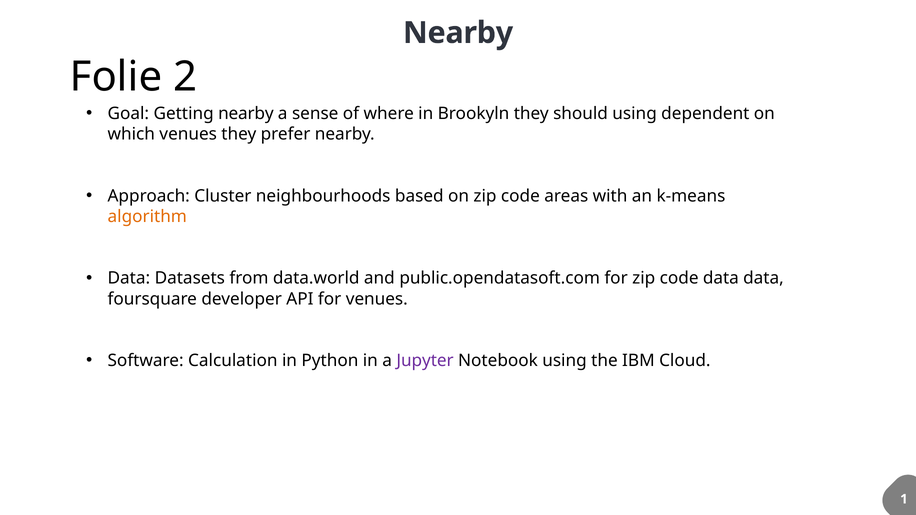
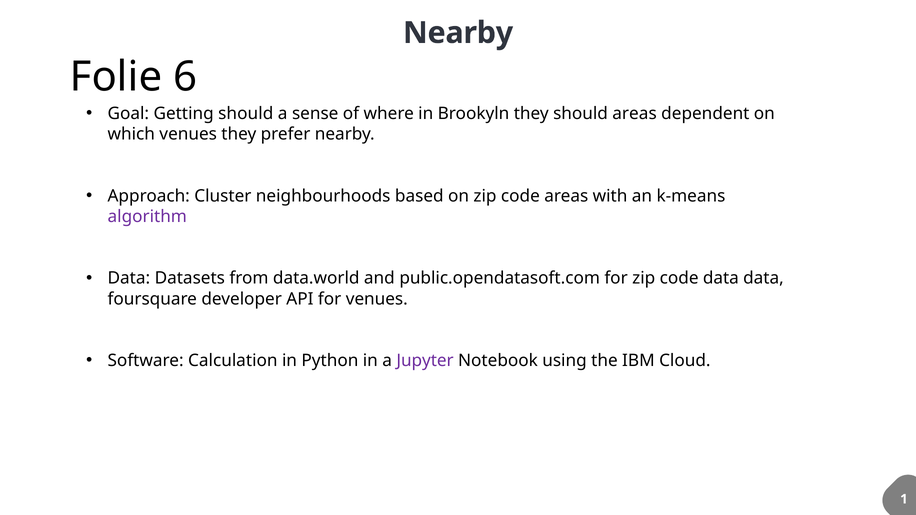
2: 2 -> 6 (185, 77)
Getting nearby: nearby -> should (246, 114)
should using: using -> areas (635, 114)
algorithm colour: orange -> purple (147, 217)
